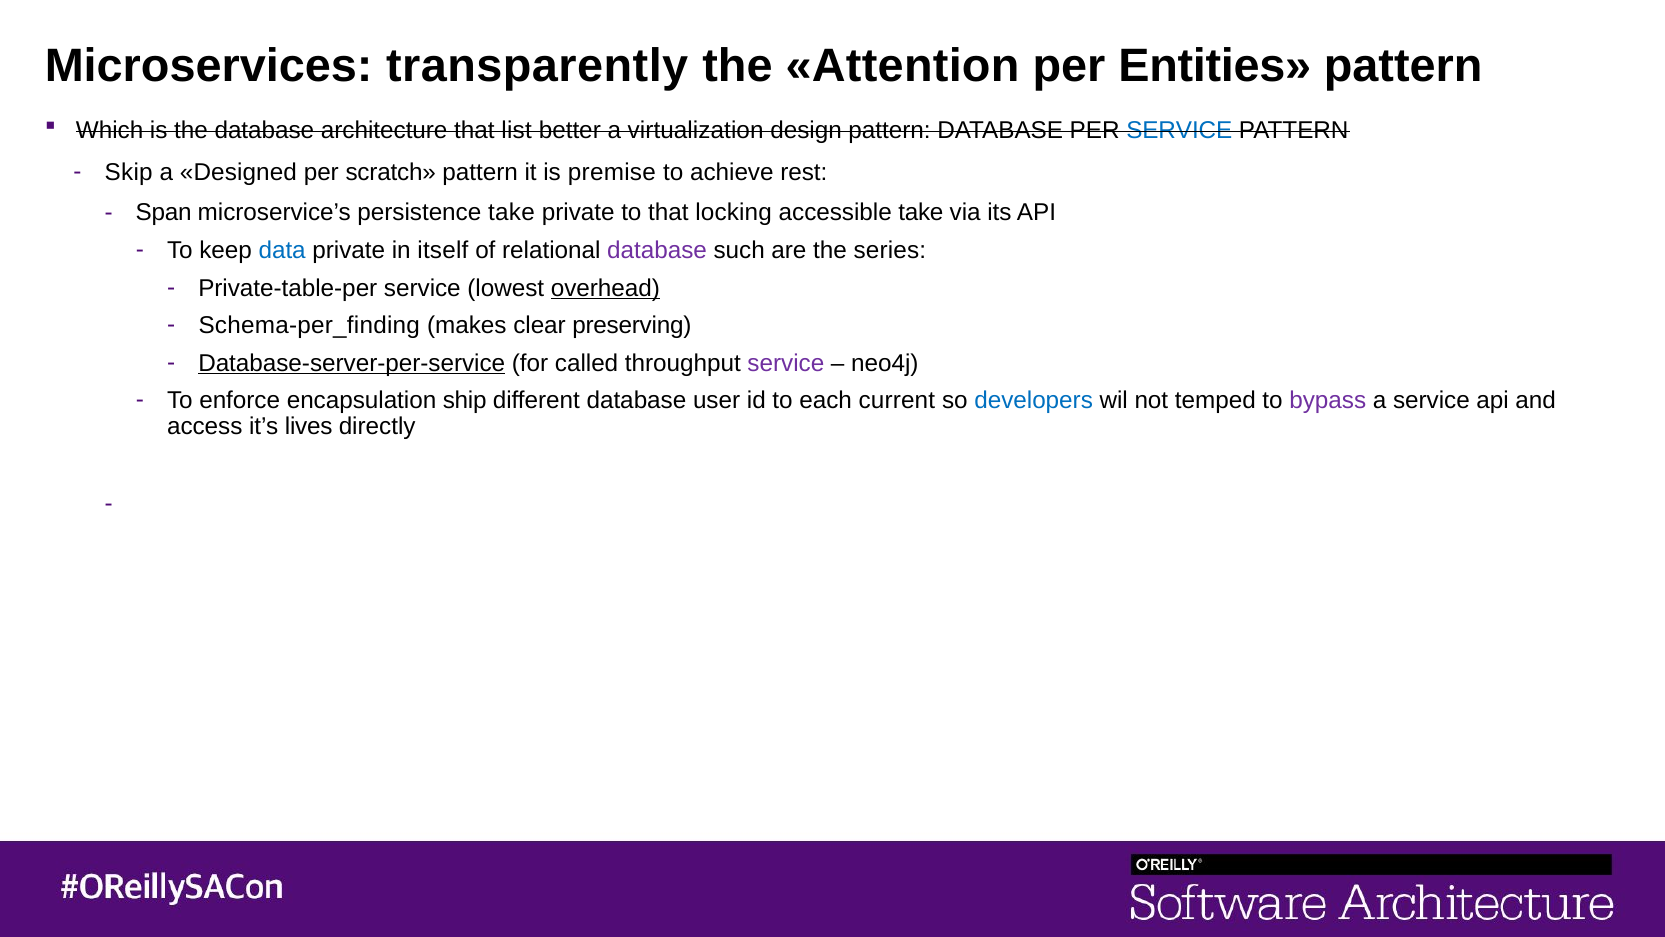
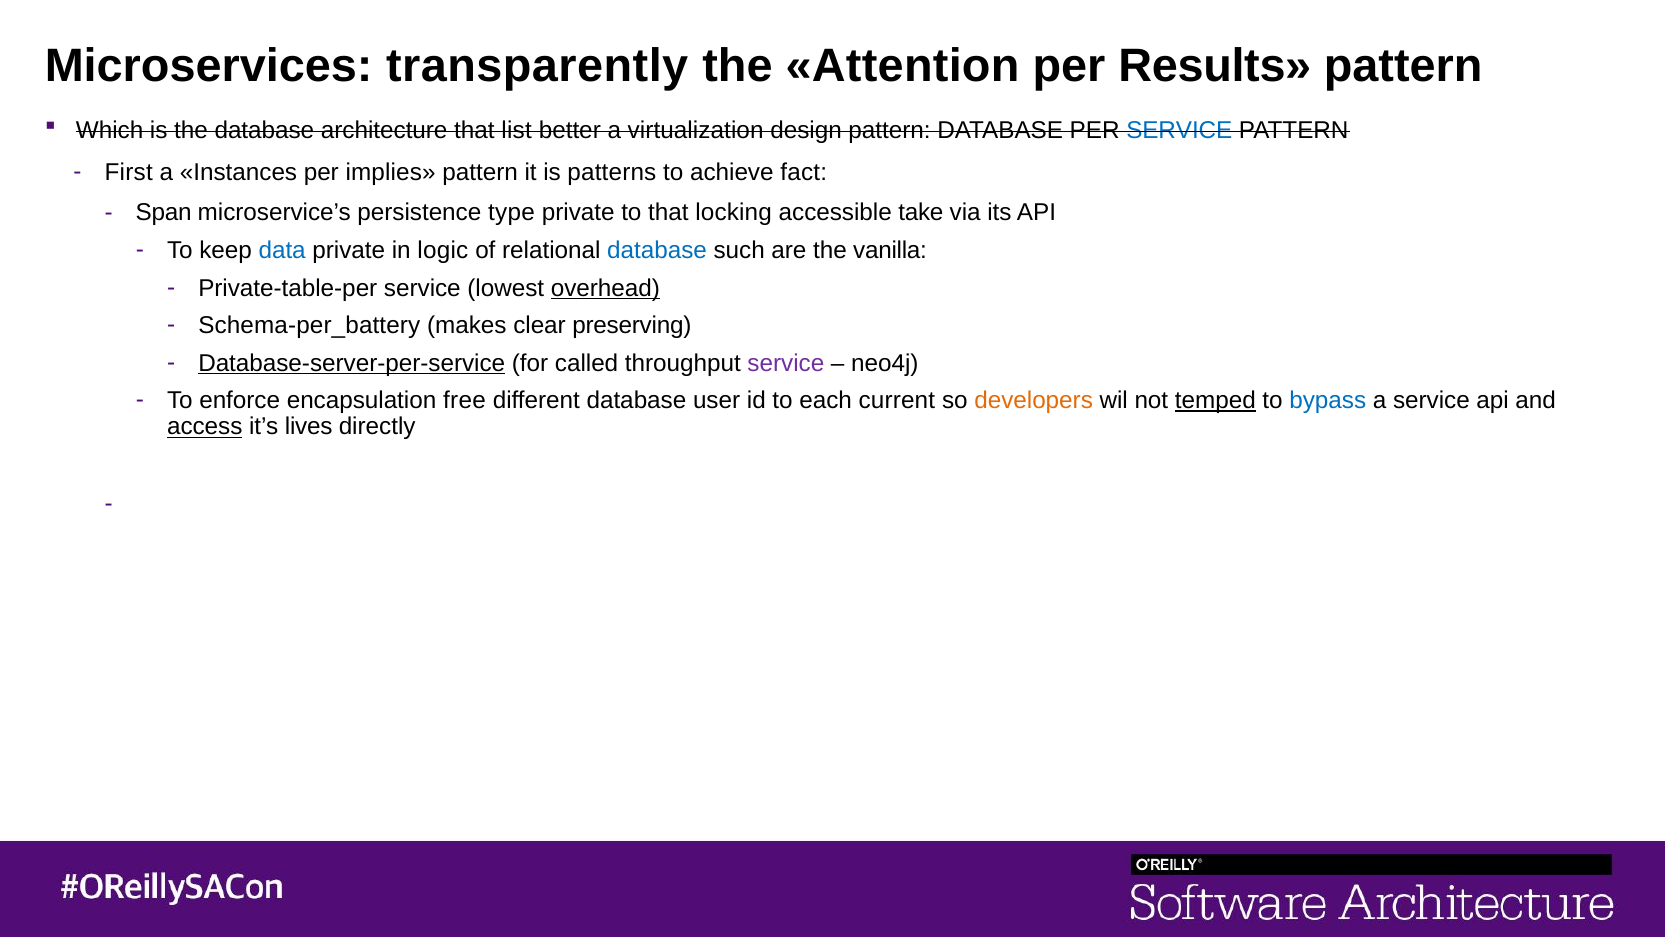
Entities: Entities -> Results (1215, 66)
Skip: Skip -> First (129, 173)
Designed: Designed -> Instances (239, 173)
scratch: scratch -> implies (391, 173)
premise: premise -> patterns (612, 173)
rest: rest -> fact (804, 173)
persistence take: take -> type (511, 213)
itself: itself -> logic (443, 250)
database colour: purple -> blue (657, 250)
series: series -> vanilla (890, 250)
Schema-per_finding: Schema-per_finding -> Schema-per_battery (309, 325)
ship: ship -> free (464, 400)
developers colour: blue -> orange (1034, 400)
temped underline: none -> present (1215, 400)
bypass colour: purple -> blue (1328, 400)
access underline: none -> present (205, 427)
